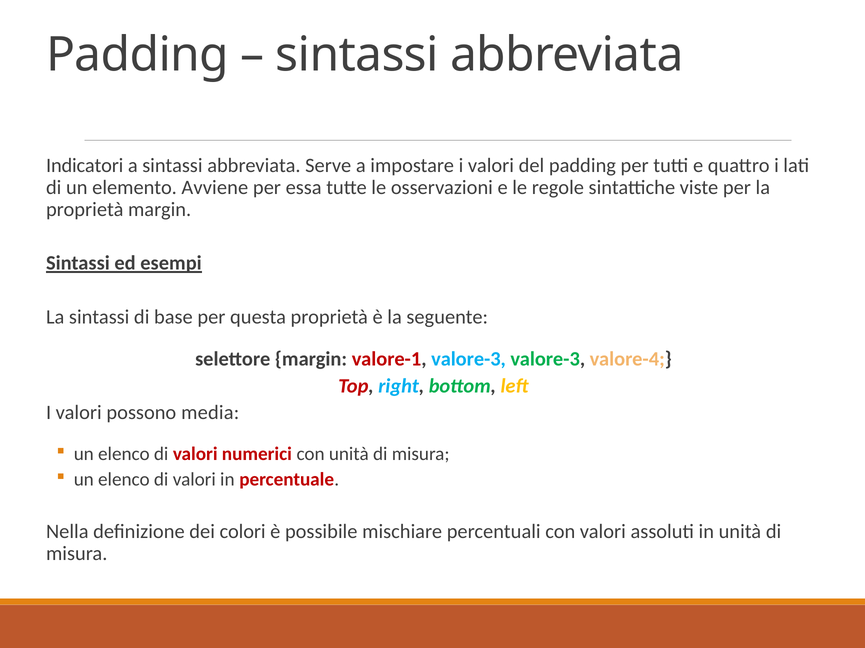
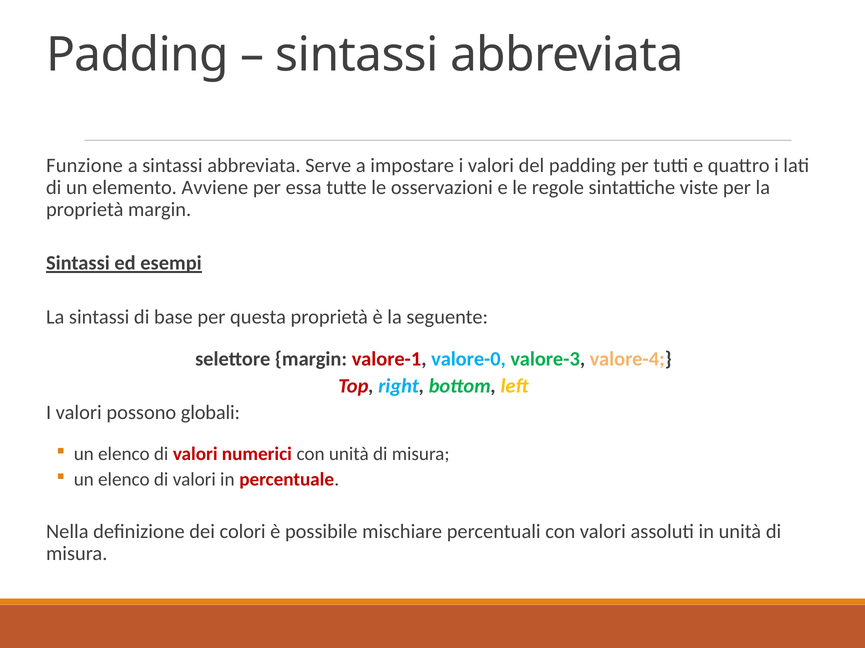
Indicatori: Indicatori -> Funzione (85, 166)
valore-1 valore-3: valore-3 -> valore-0 (469, 359)
media: media -> globali (210, 413)
